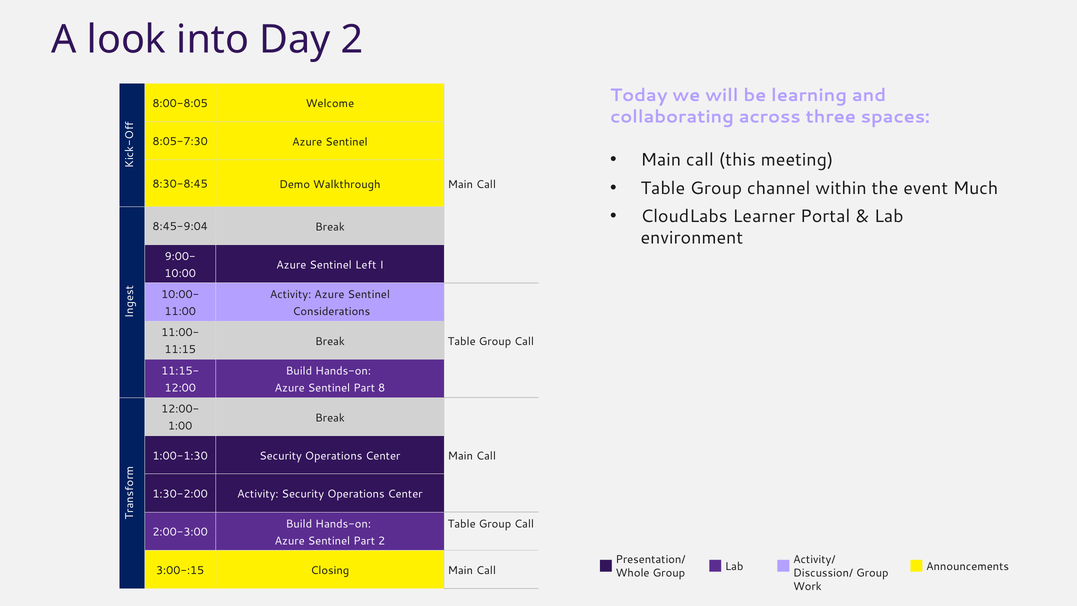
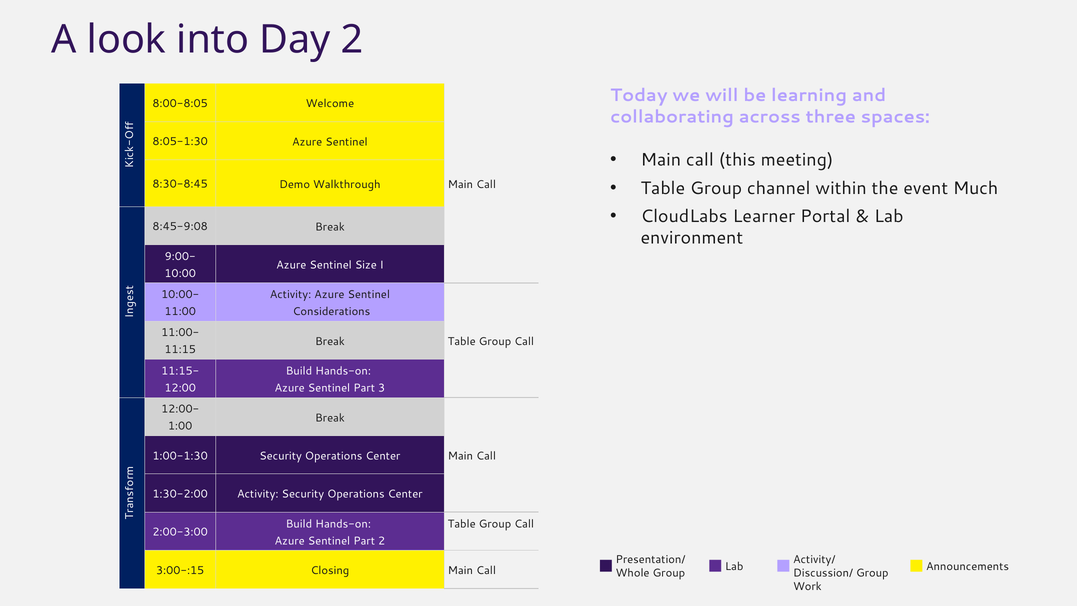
8:05-7:30: 8:05-7:30 -> 8:05-1:30 (180, 142)
8:45-9:04: 8:45-9:04 -> 8:45-9:08 (180, 227)
Left: Left -> Size (366, 265)
8: 8 -> 3 (382, 388)
